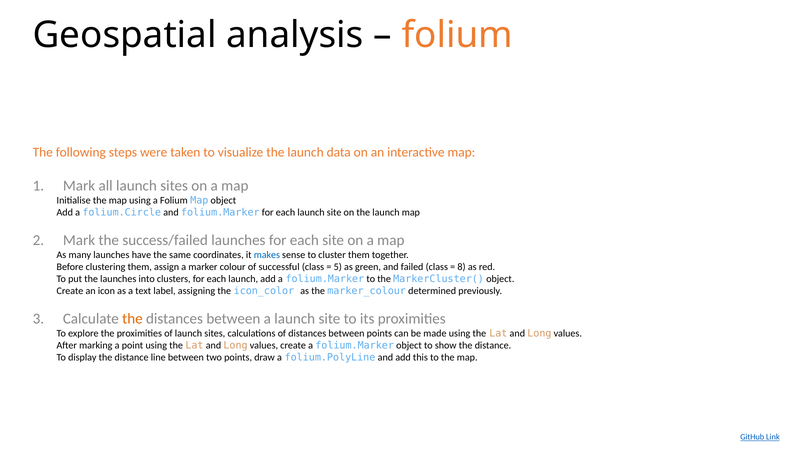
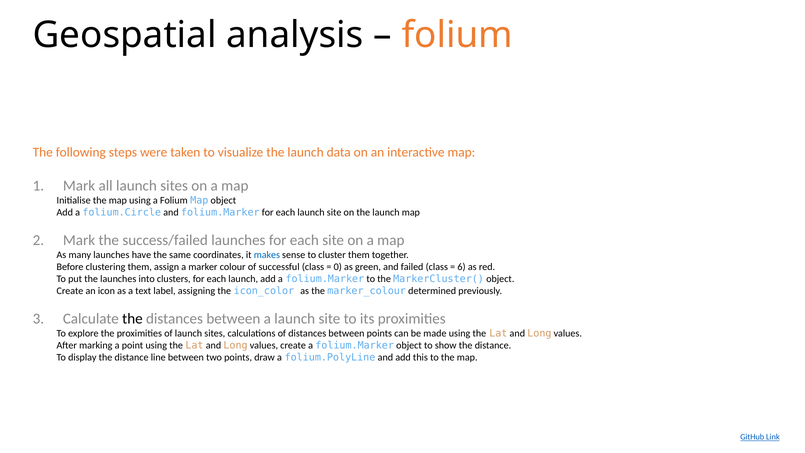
5: 5 -> 0 (338, 267)
8: 8 -> 6 (462, 267)
the colour: orange -> black (132, 318)
